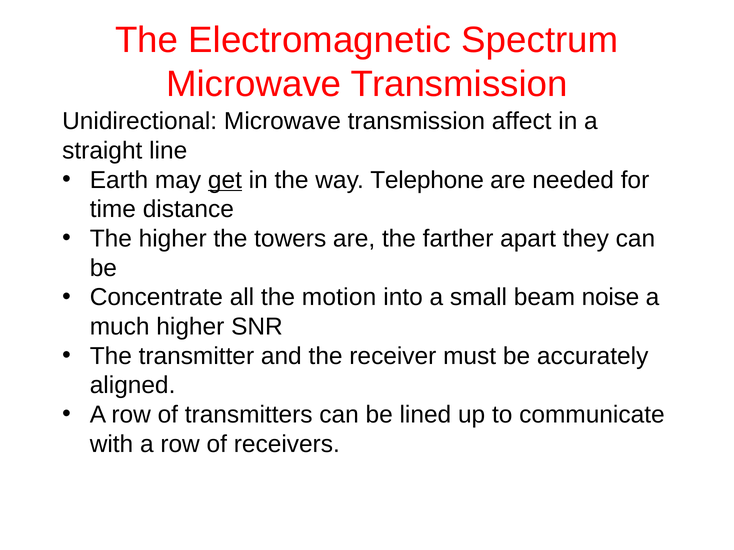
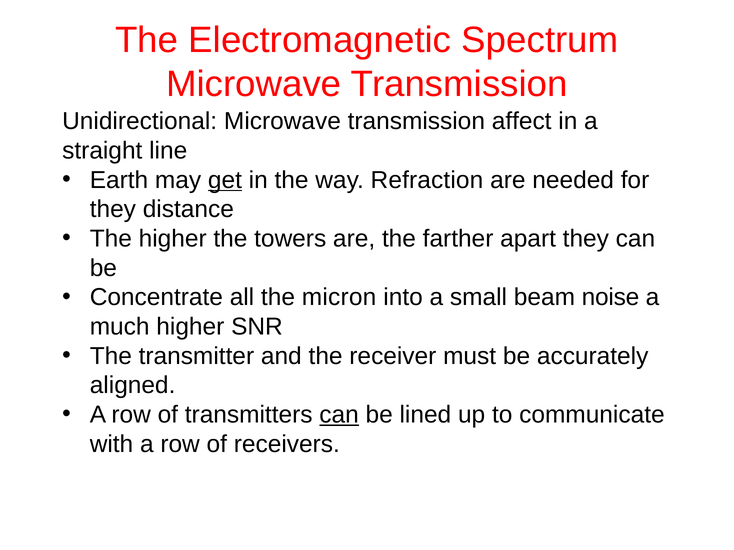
Telephone: Telephone -> Refraction (427, 180)
time: time -> they (113, 209)
motion: motion -> micron (339, 298)
can underline: none -> present (339, 415)
